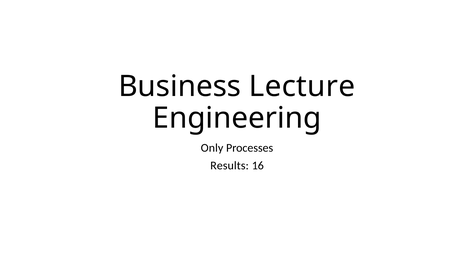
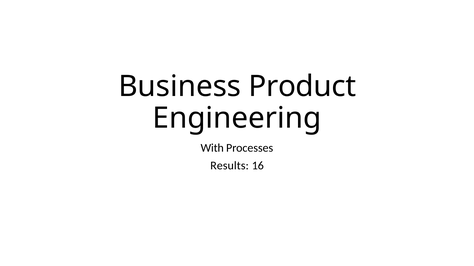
Lecture: Lecture -> Product (302, 87)
Only: Only -> With (212, 148)
